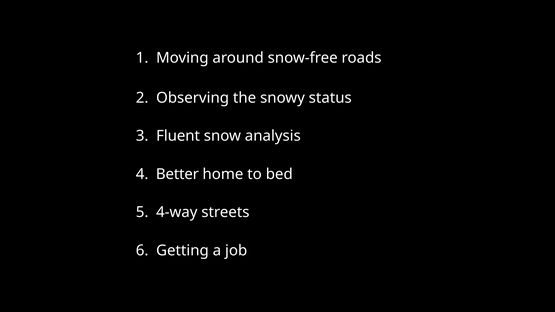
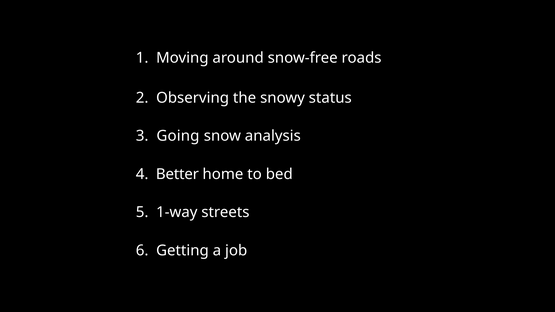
Fluent: Fluent -> Going (178, 136)
4-way: 4-way -> 1-way (177, 212)
